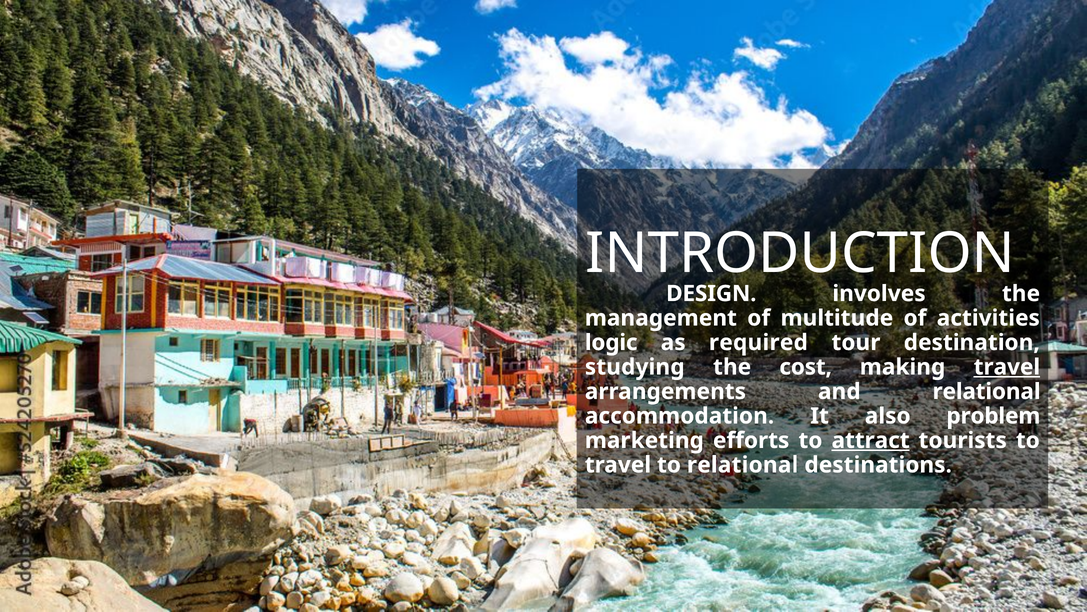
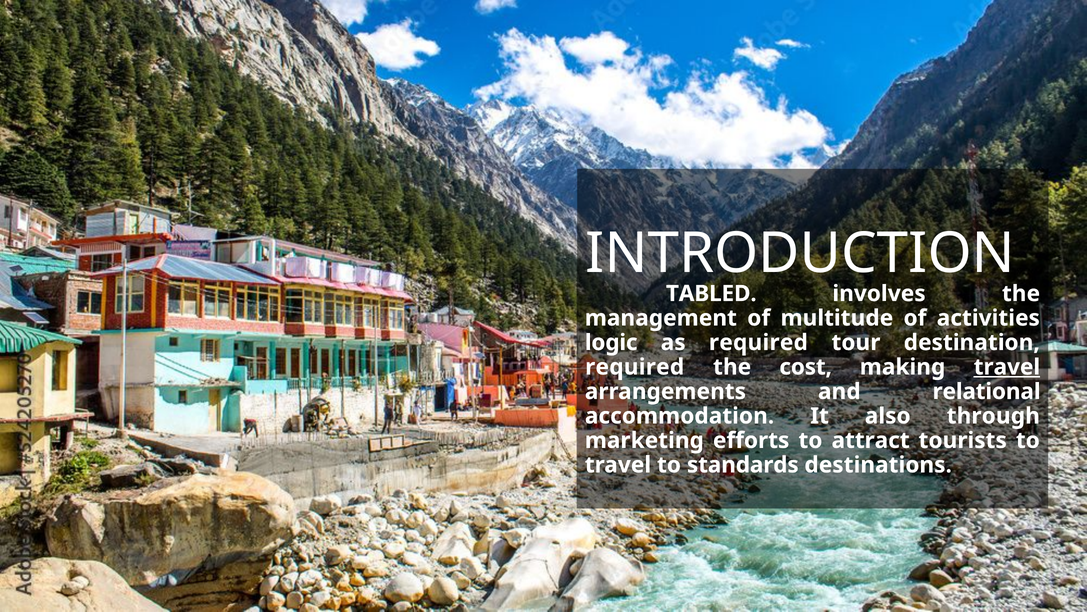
DESIGN: DESIGN -> TABLED (711, 293)
studying: studying -> required (635, 367)
problem: problem -> through (993, 416)
attract underline: present -> none (871, 440)
to relational: relational -> standards (743, 465)
